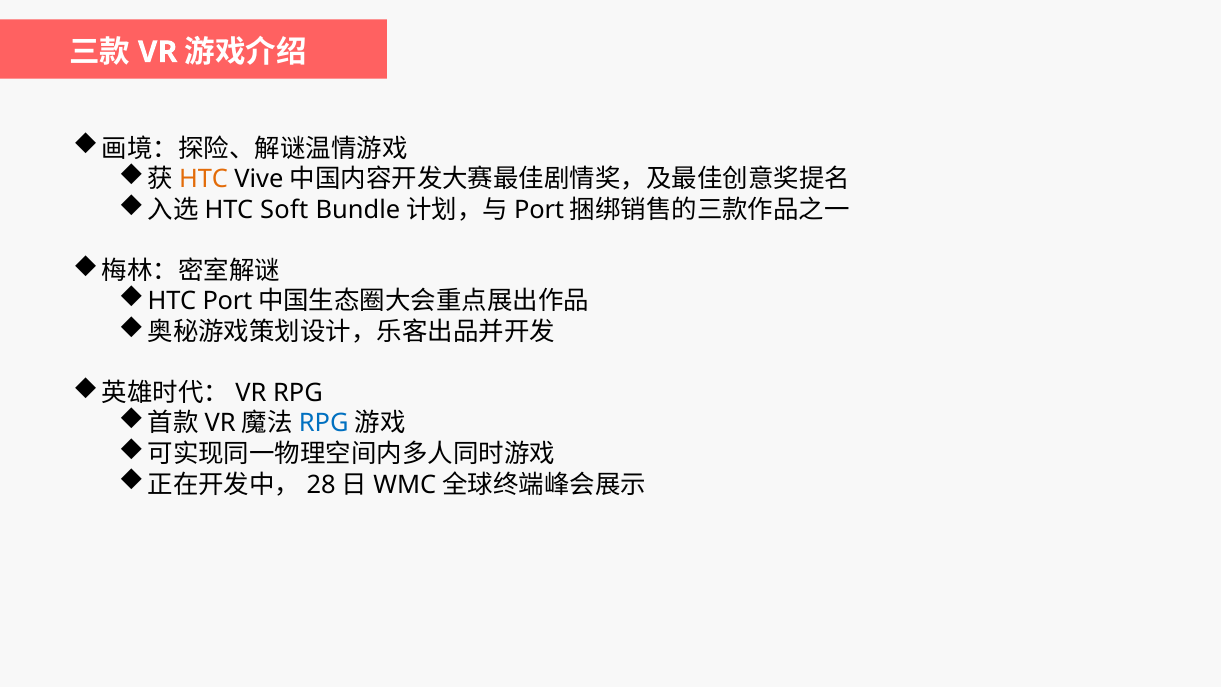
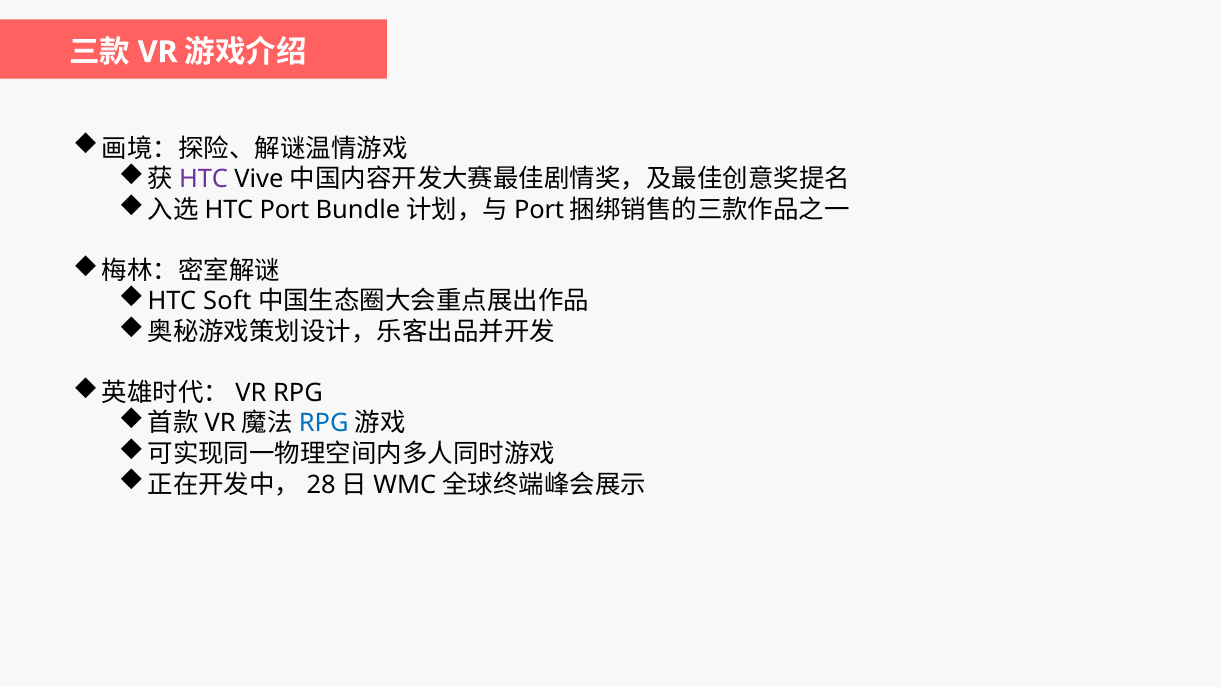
HTC colour: orange -> purple (203, 179)
HTC Soft: Soft -> Port (285, 210)
HTC Port: Port -> Soft (227, 301)
